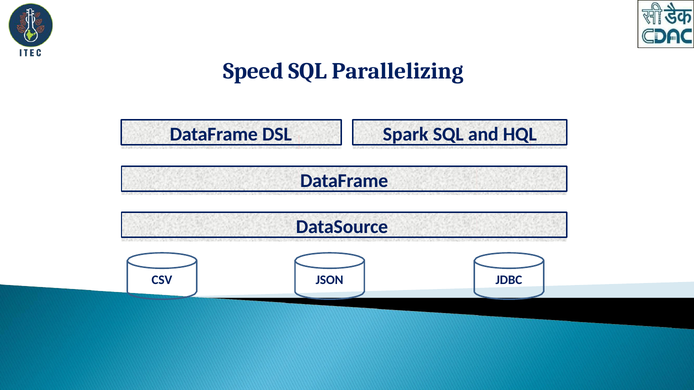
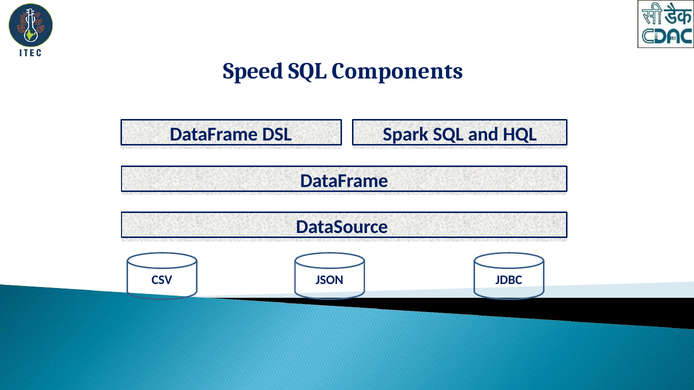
Parallelizing: Parallelizing -> Components (397, 71)
